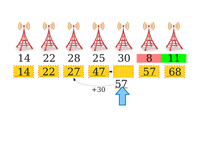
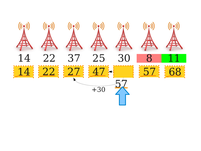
28: 28 -> 37 (74, 58)
